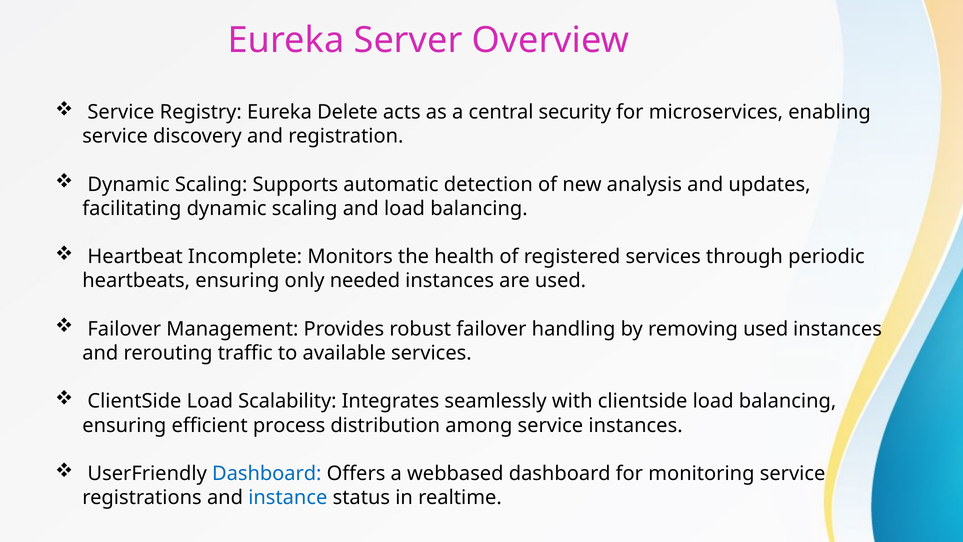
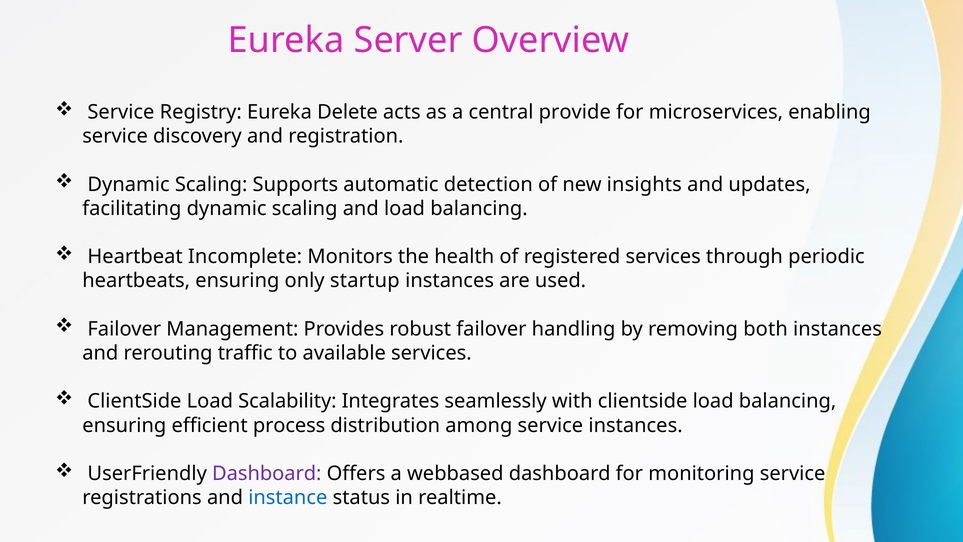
security: security -> provide (575, 112)
analysis: analysis -> insights (644, 184)
needed: needed -> startup (365, 281)
removing used: used -> both (766, 329)
Dashboard colour: blue -> purple (267, 473)
